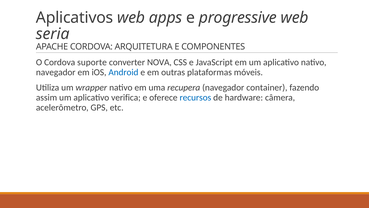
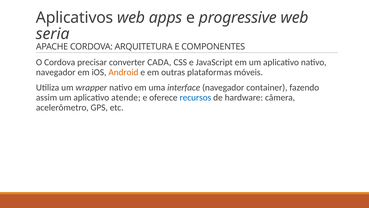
suporte: suporte -> precisar (92, 62)
NOVA: NOVA -> CADA (159, 62)
Android colour: blue -> orange (123, 72)
recupera: recupera -> interface (184, 87)
verifica: verifica -> atende (126, 97)
